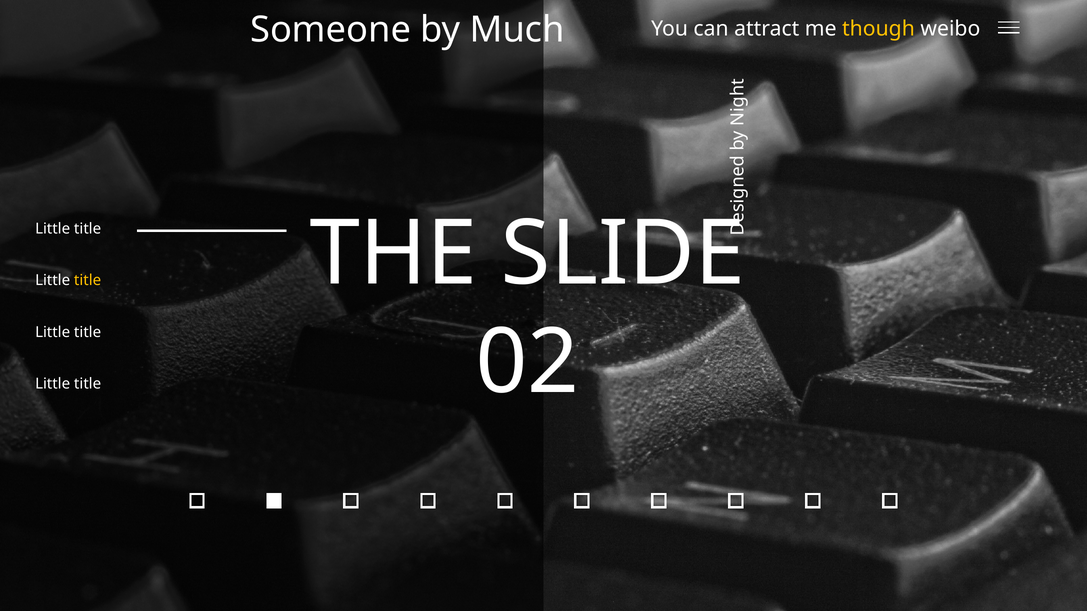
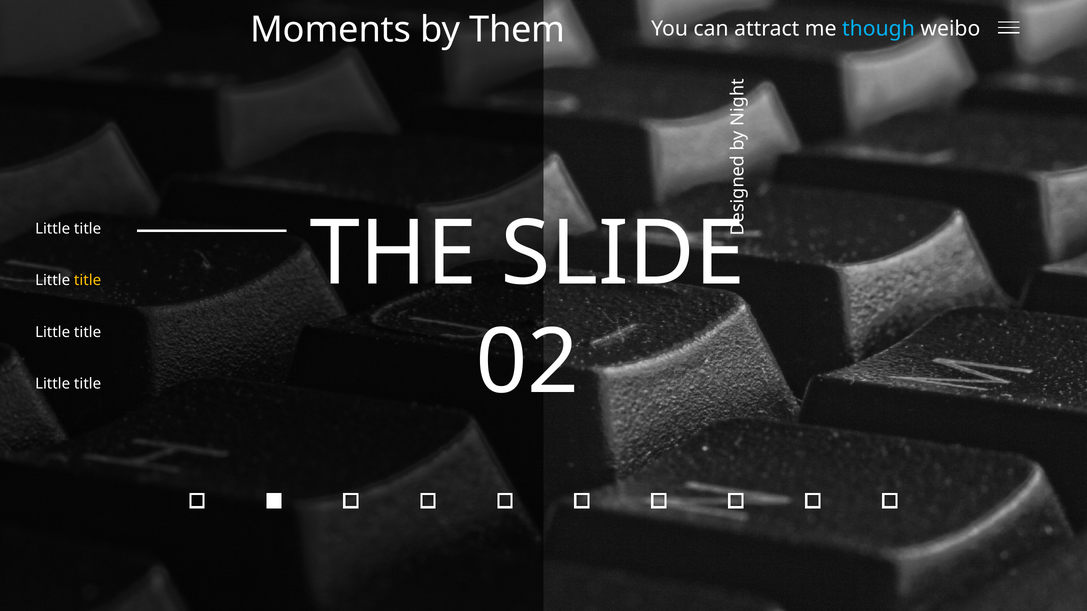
Someone: Someone -> Moments (331, 30)
Much: Much -> Them (517, 30)
though colour: yellow -> light blue (878, 29)
